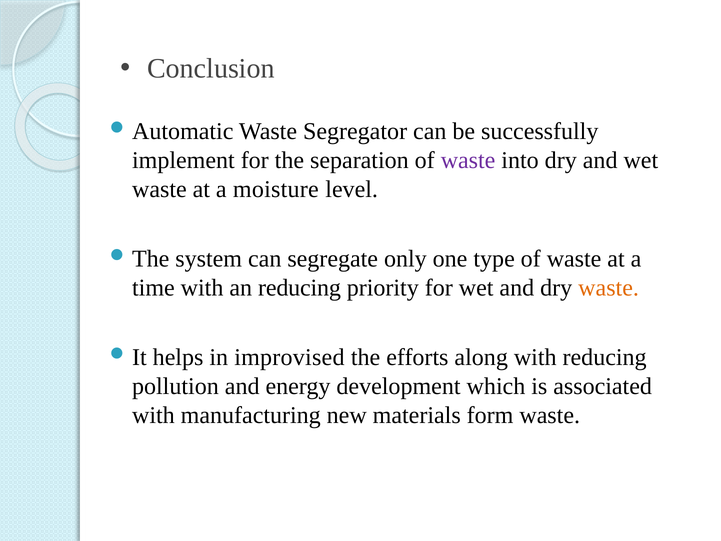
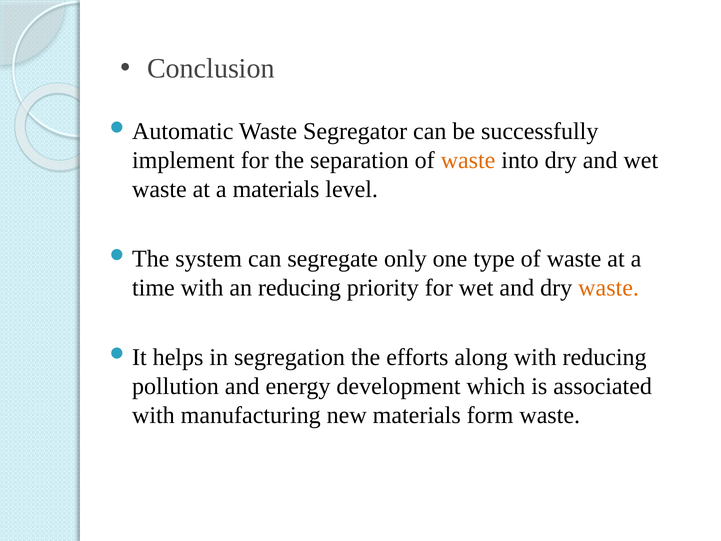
waste colour: purple -> orange (468, 160)
a moisture: moisture -> materials (276, 189)
improvised: improvised -> segregation (290, 357)
